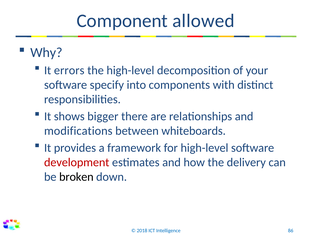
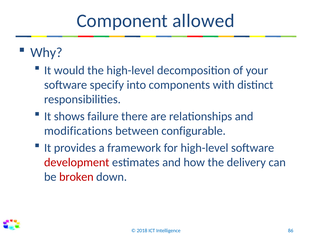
errors: errors -> would (69, 70)
bigger: bigger -> failure (103, 116)
whiteboards: whiteboards -> configurable (194, 131)
broken colour: black -> red (76, 177)
